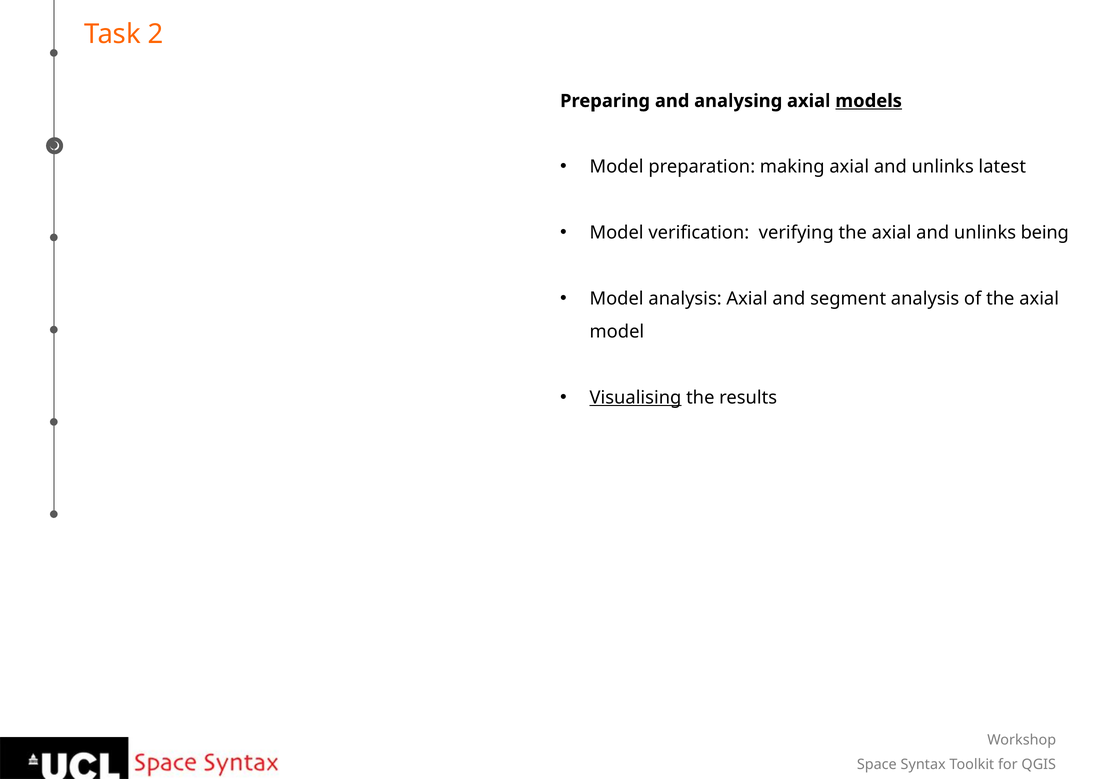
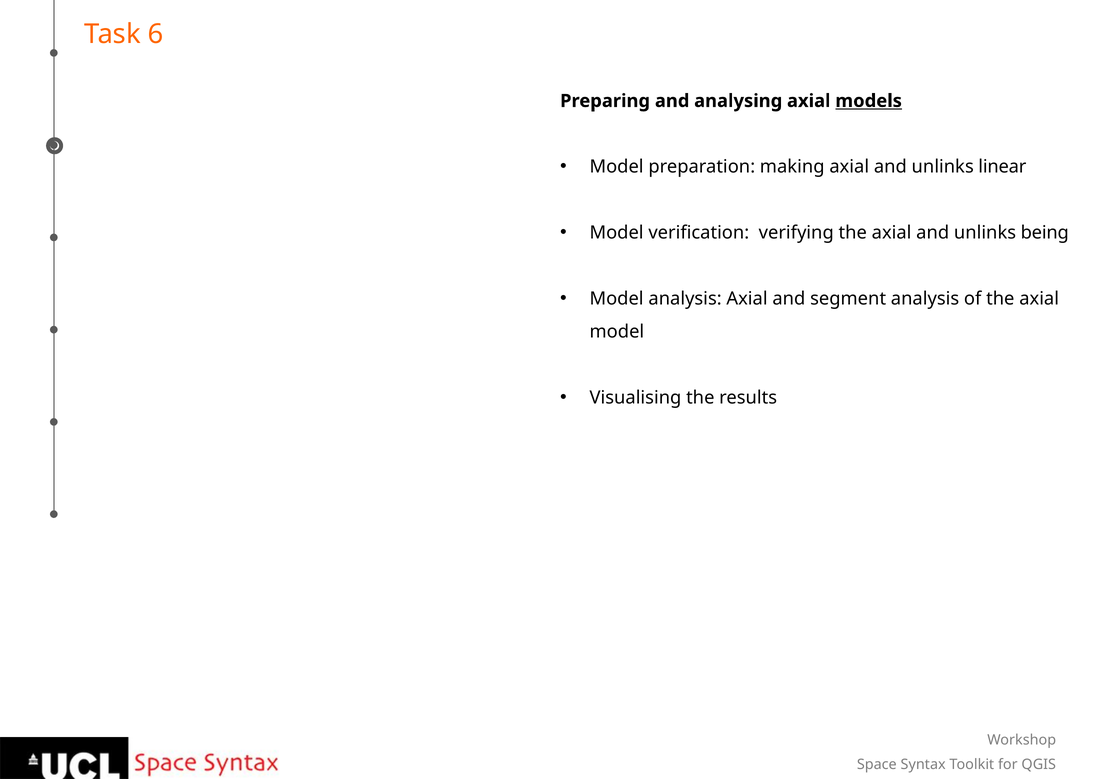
2: 2 -> 6 (156, 34)
latest: latest -> linear (1002, 167)
Visualising underline: present -> none (635, 398)
